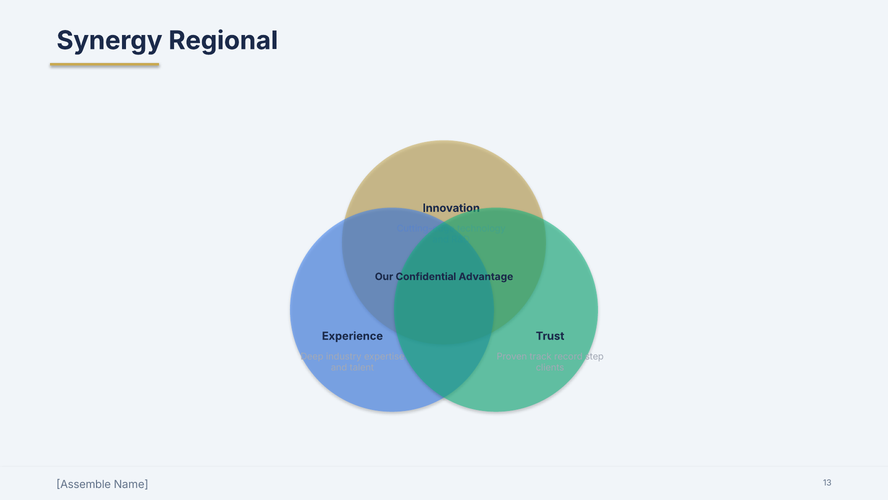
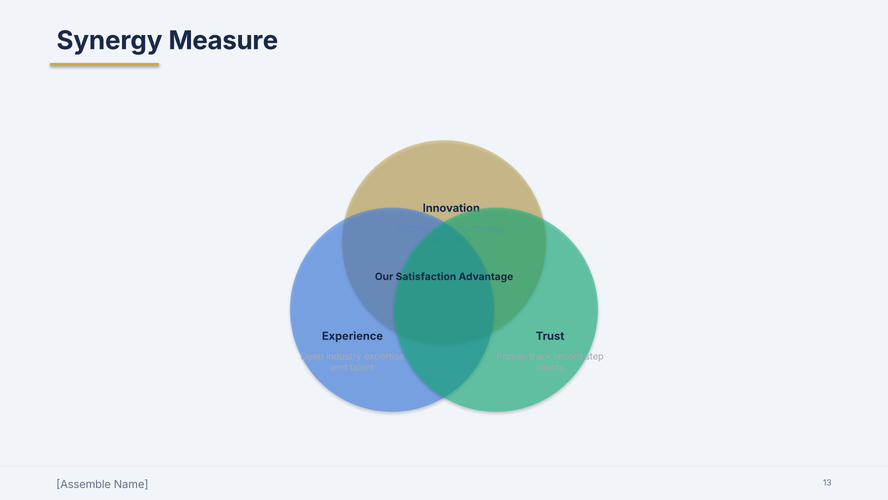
Regional: Regional -> Measure (223, 41)
Confidential: Confidential -> Satisfaction (426, 276)
